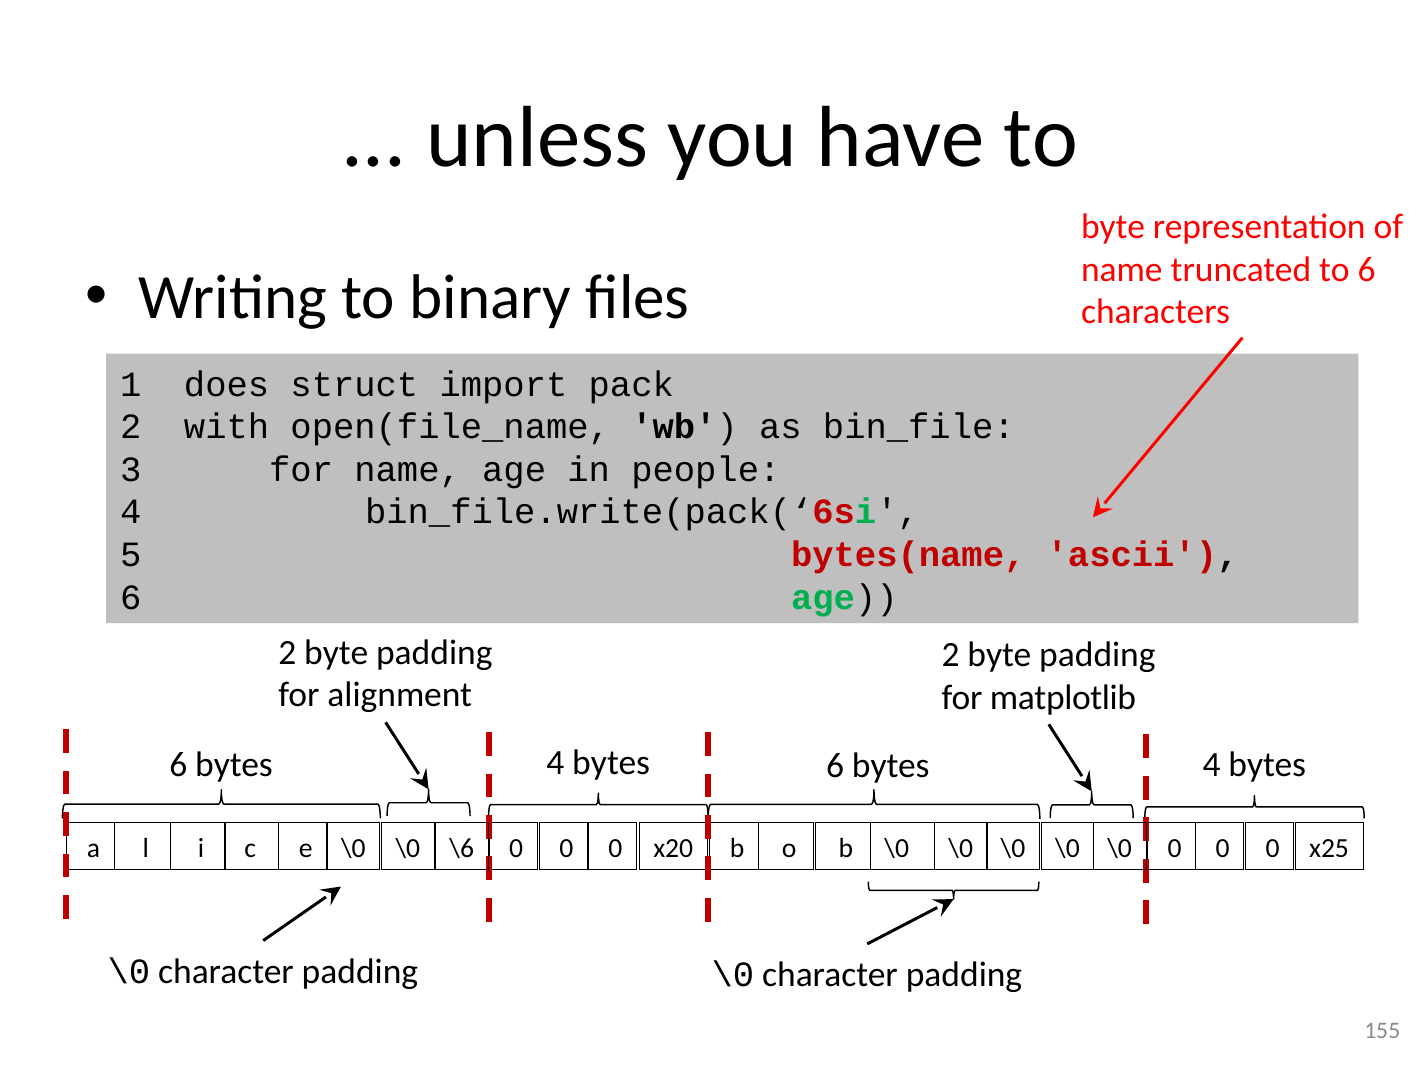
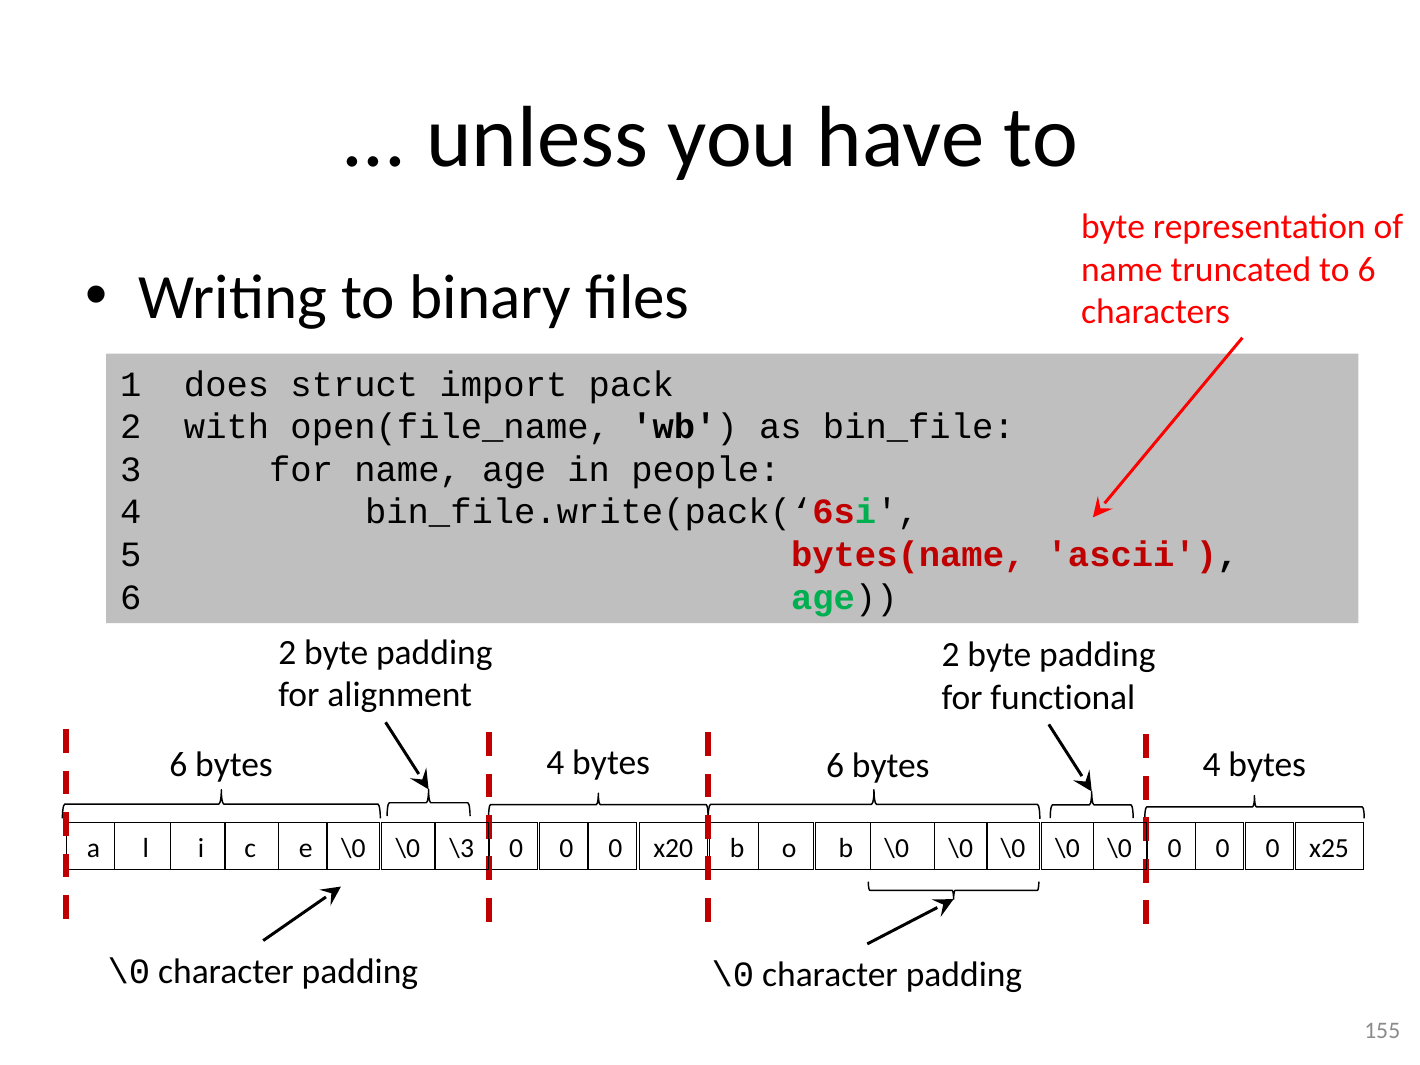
matplotlib: matplotlib -> functional (1063, 697)
\6: \6 -> \3 (462, 848)
